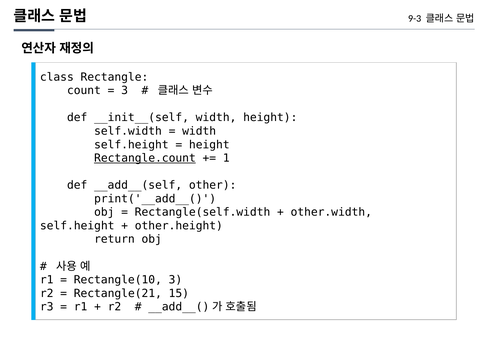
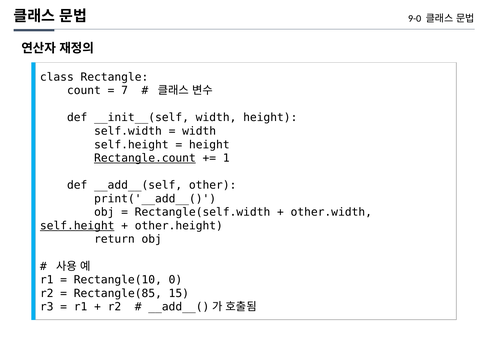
9-3: 9-3 -> 9-0 (415, 18)
3: 3 -> 7 (125, 91)
self.height underline: none -> present (77, 226)
Rectangle(10 3: 3 -> 0 (175, 280)
Rectangle(21: Rectangle(21 -> Rectangle(85 (118, 293)
